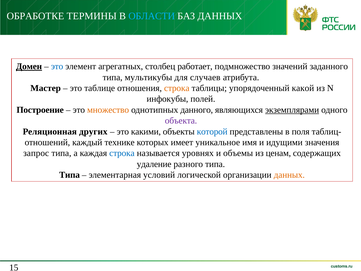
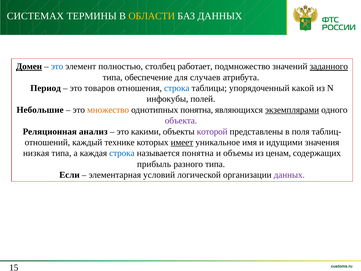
ОБРАБОТКЕ: ОБРАБОТКЕ -> СИСТЕМАХ (35, 16)
ОБЛАСТИ colour: light blue -> yellow (152, 16)
агрегатных: агрегатных -> полностью (121, 66)
заданного underline: none -> present (329, 66)
мультикубы: мультикубы -> обеспечение (149, 77)
Мастер: Мастер -> Период (46, 88)
таблице: таблице -> товаров (100, 88)
строка colour: orange -> blue (177, 88)
Построение: Построение -> Небольшие (40, 110)
однотипных данного: данного -> понятна (197, 110)
других: других -> анализ (93, 131)
которой colour: blue -> purple (212, 131)
имеет underline: none -> present (182, 142)
запрос: запрос -> низкая (36, 153)
называется уровнях: уровнях -> понятна (198, 153)
удаление: удаление -> прибыль (154, 164)
Типа: Типа -> Если (69, 175)
данных colour: orange -> purple (289, 175)
